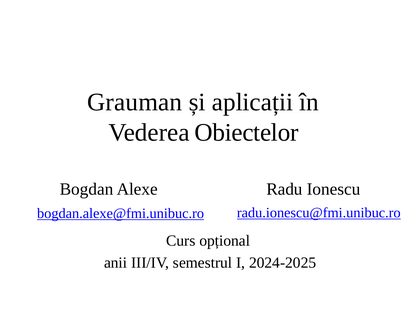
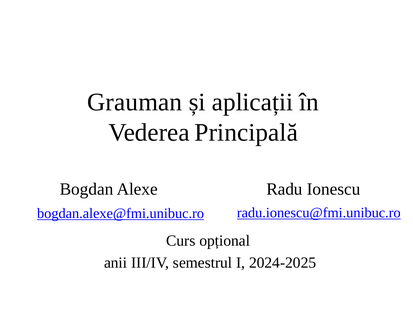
Obiectelor: Obiectelor -> Principală (246, 133)
